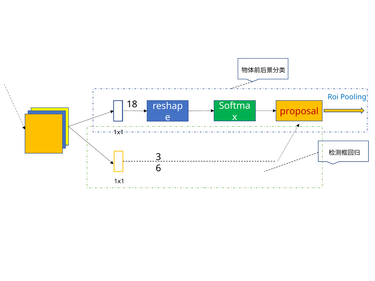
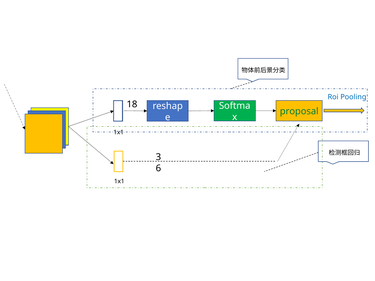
proposal colour: red -> green (299, 111)
